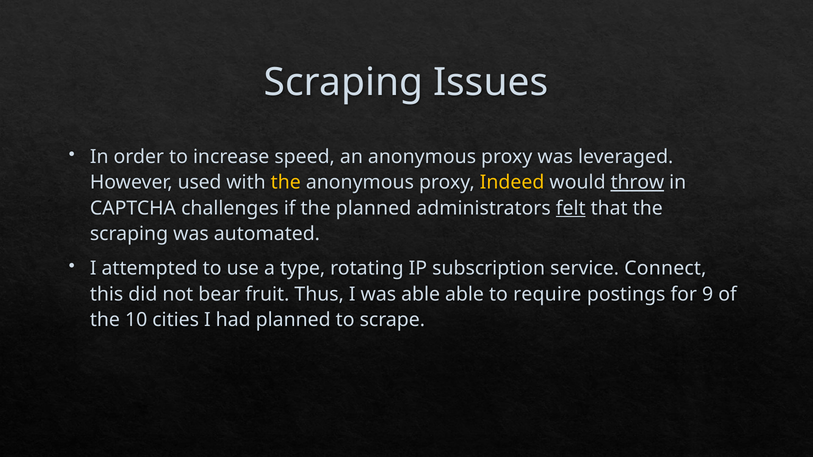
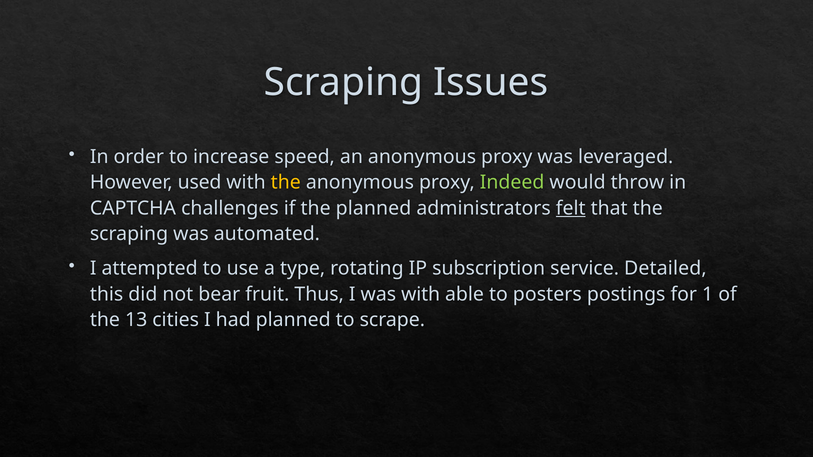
Indeed colour: yellow -> light green (512, 183)
throw underline: present -> none (637, 183)
Connect: Connect -> Detailed (665, 269)
was able: able -> with (421, 294)
require: require -> posters (547, 294)
9: 9 -> 1 (708, 294)
10: 10 -> 13 (136, 320)
